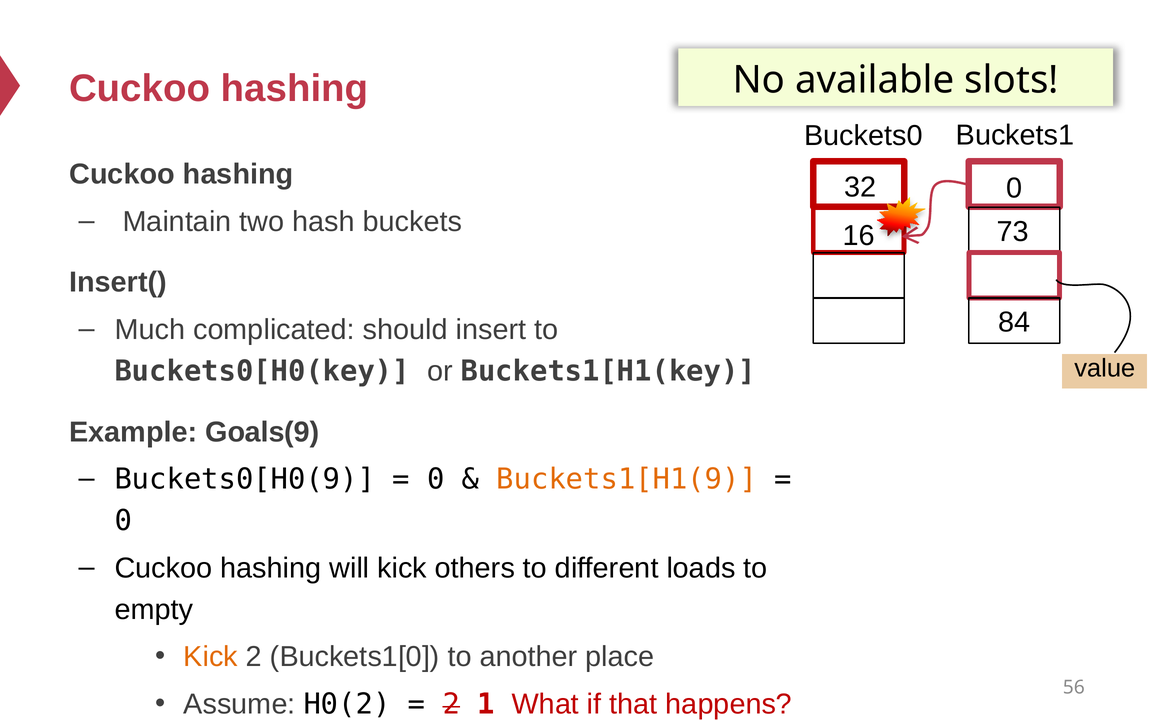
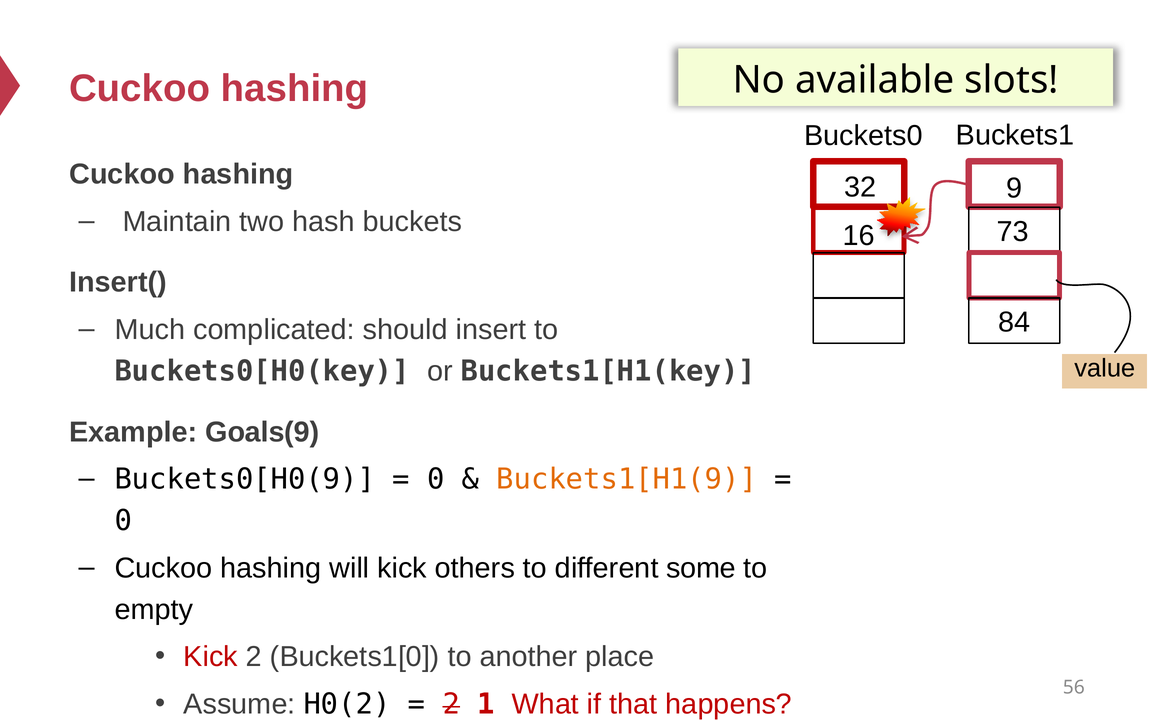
0: 0 -> 9 (1014, 188)
loads: loads -> some (701, 568)
Kick colour: orange -> red (211, 657)
